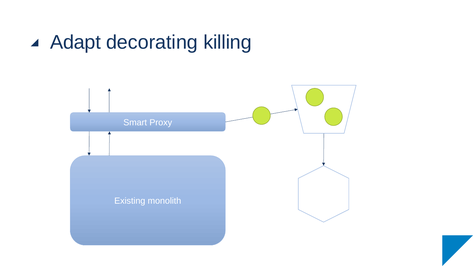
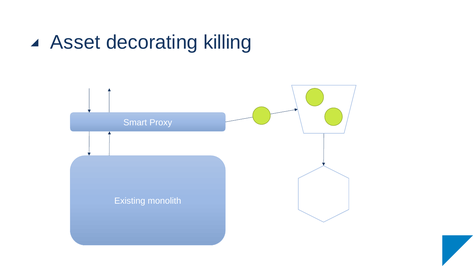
Adapt: Adapt -> Asset (75, 42)
